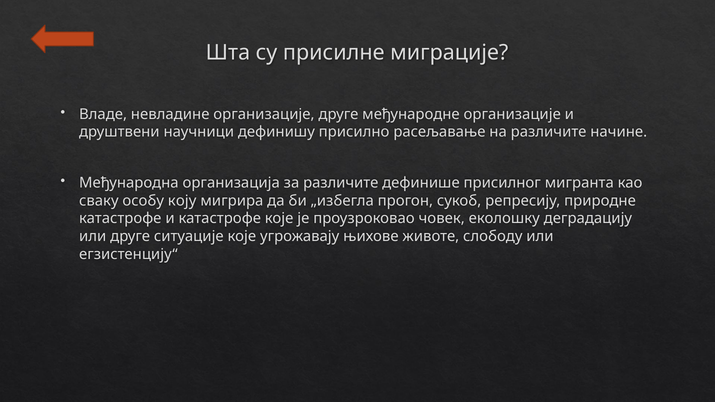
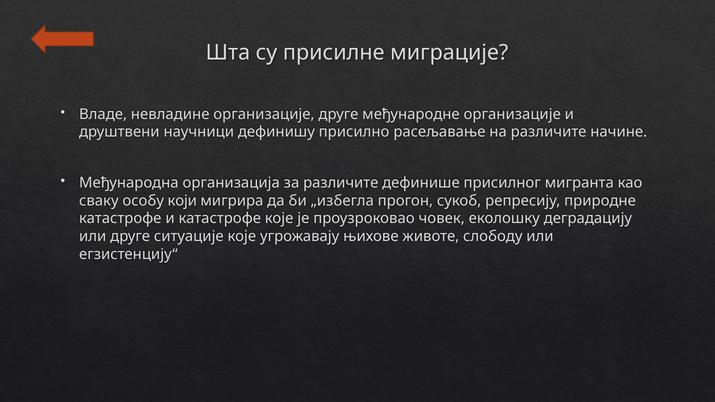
коју: коју -> који (182, 201)
